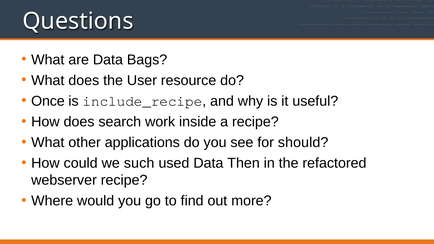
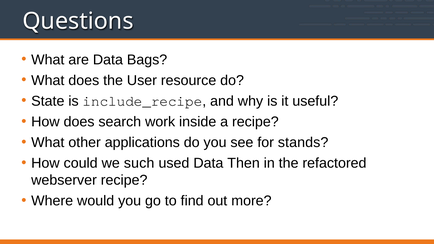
Once: Once -> State (48, 101)
should: should -> stands (303, 142)
